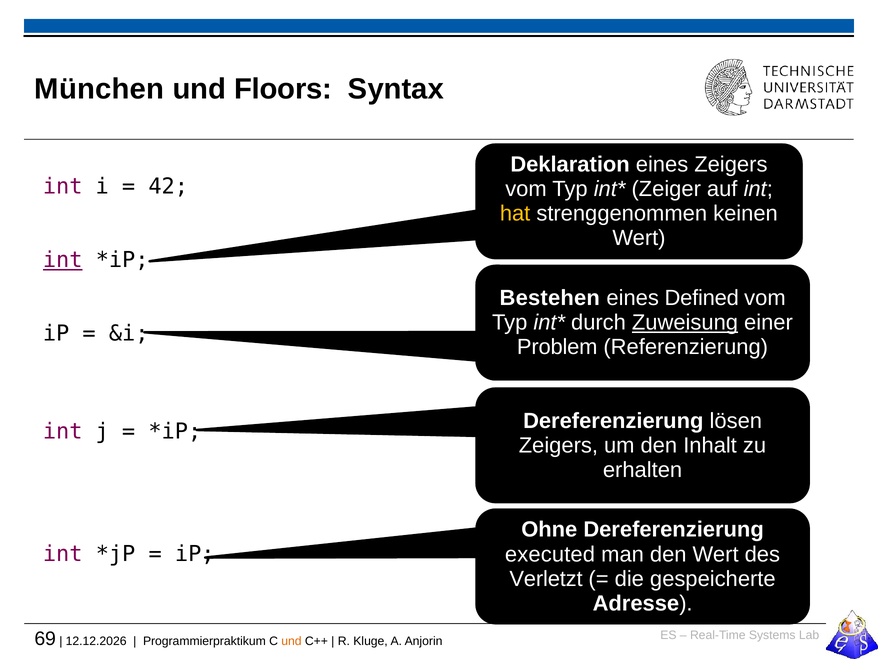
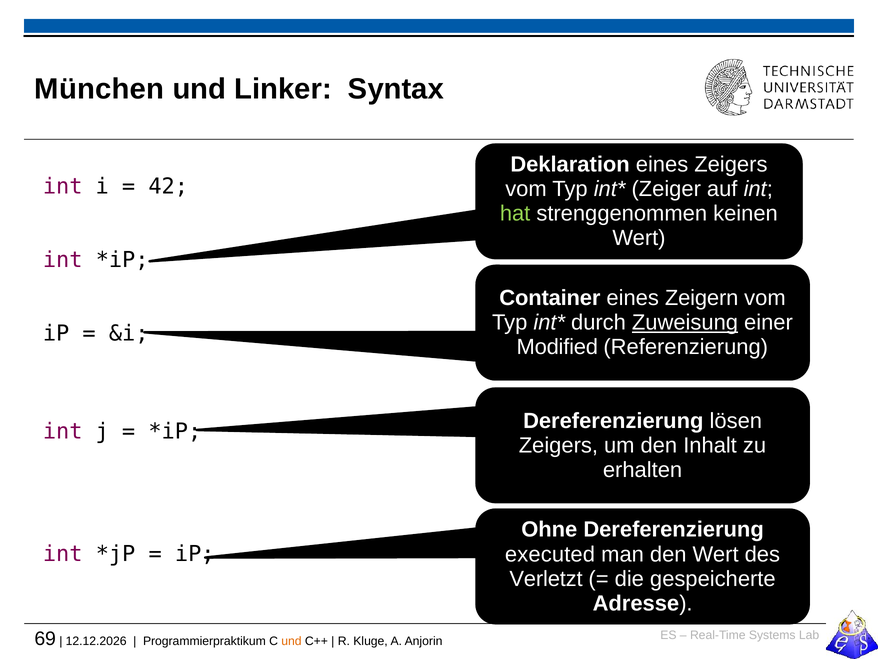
Floors: Floors -> Linker (283, 89)
hat colour: yellow -> light green (515, 214)
int underline: present -> none (63, 260)
Bestehen: Bestehen -> Container (550, 298)
Defined: Defined -> Zeigern (702, 298)
Problem: Problem -> Modified (557, 347)
